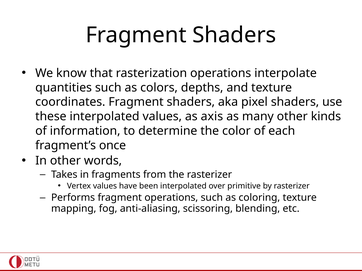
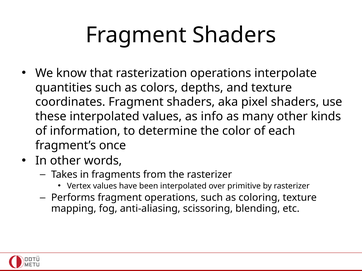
axis: axis -> info (212, 117)
